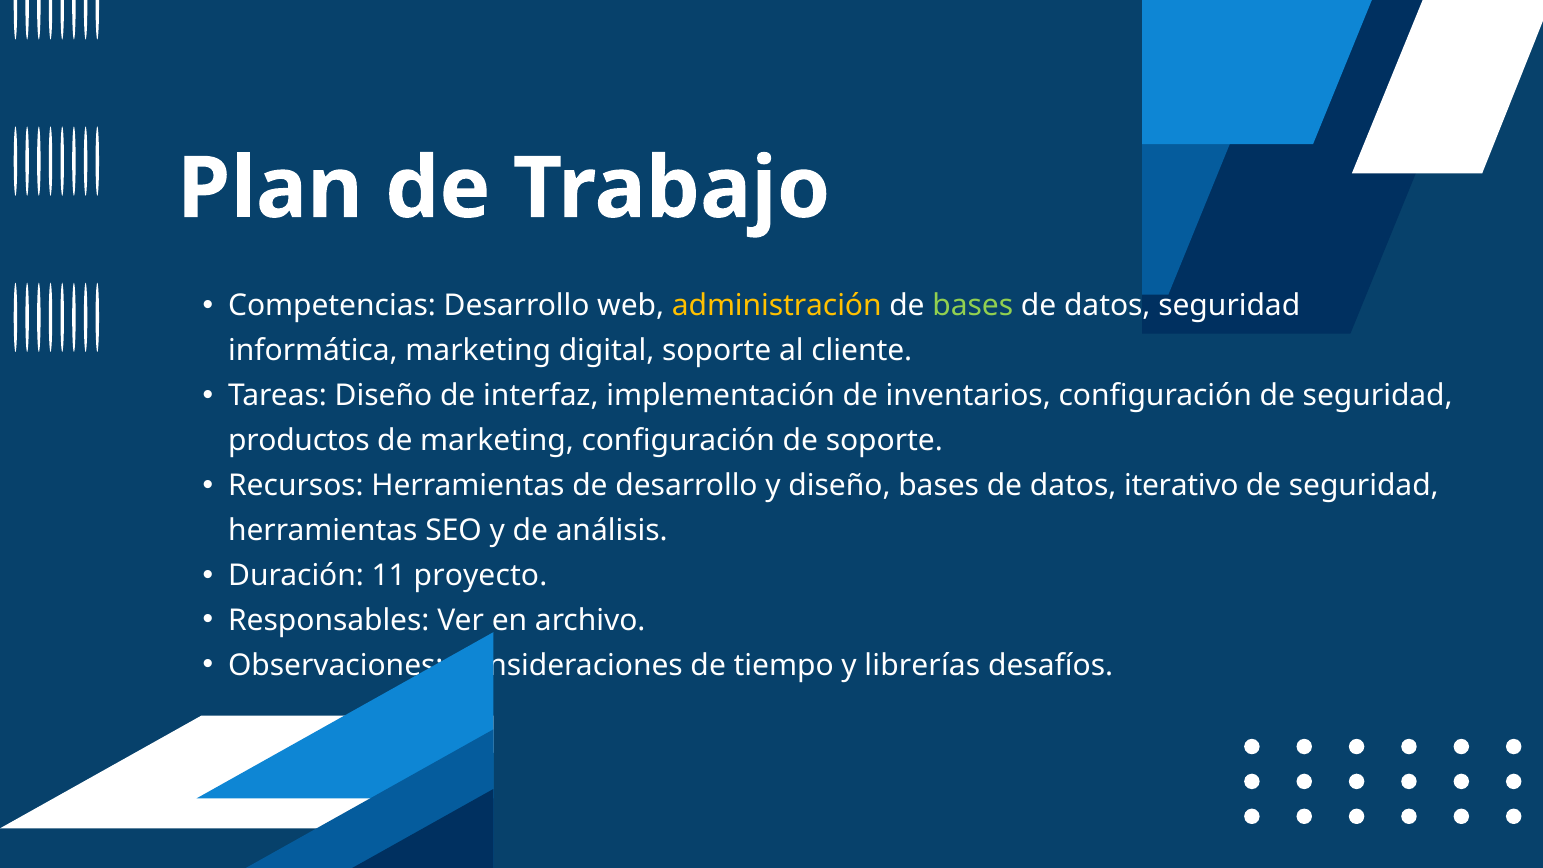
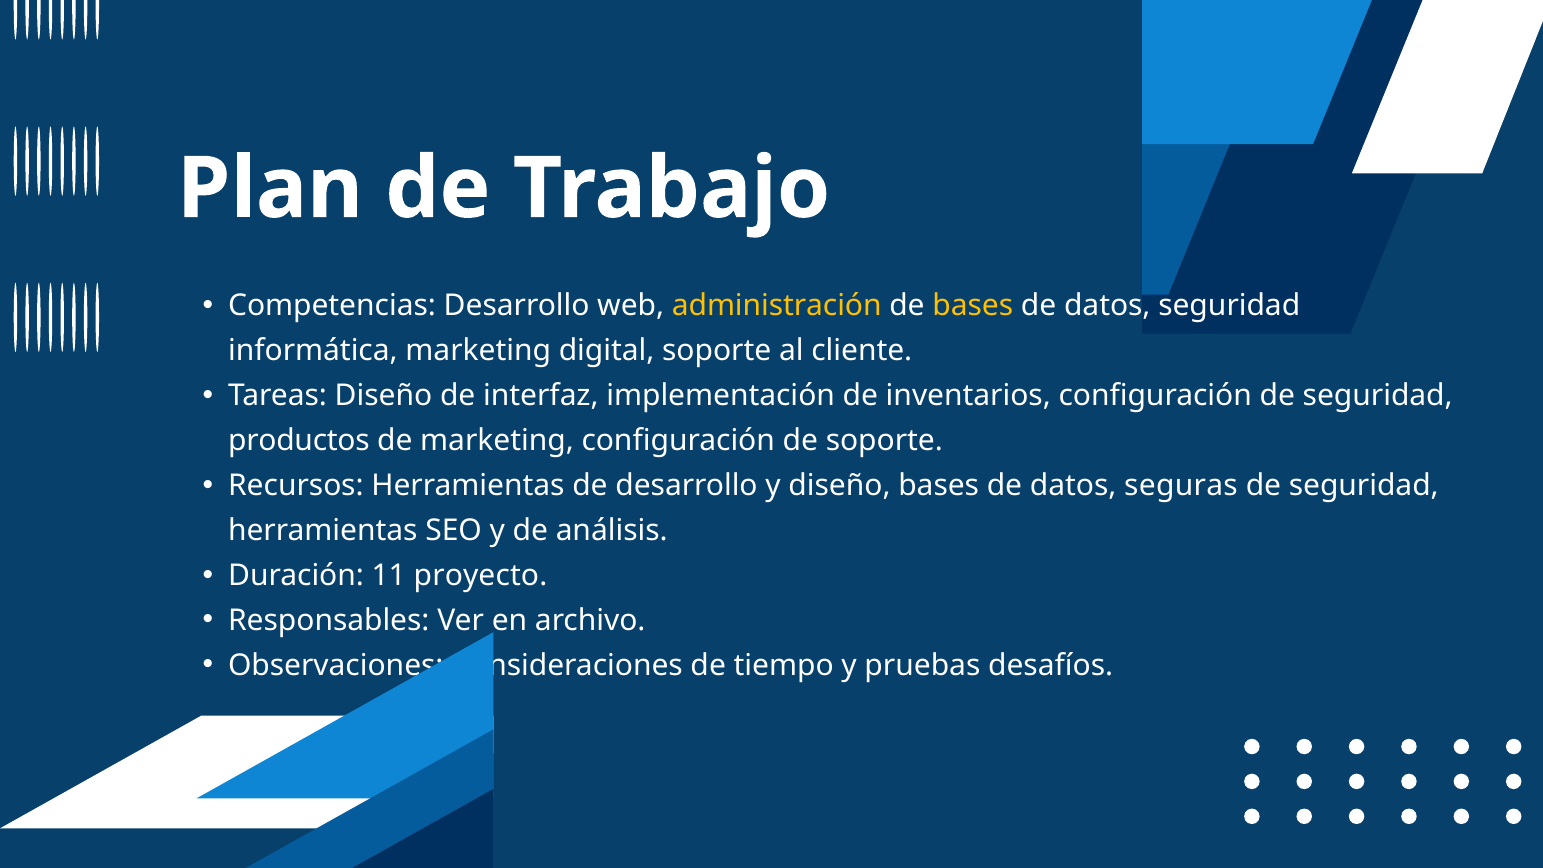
bases colour: light green -> yellow (973, 306)
iterativo: iterativo -> seguras (1181, 486)
librerías: librerías -> pruebas (922, 666)
